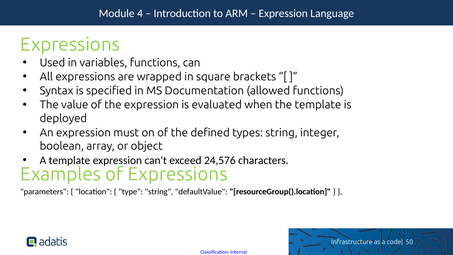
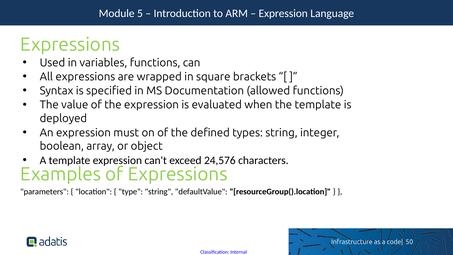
4: 4 -> 5 (140, 14)
